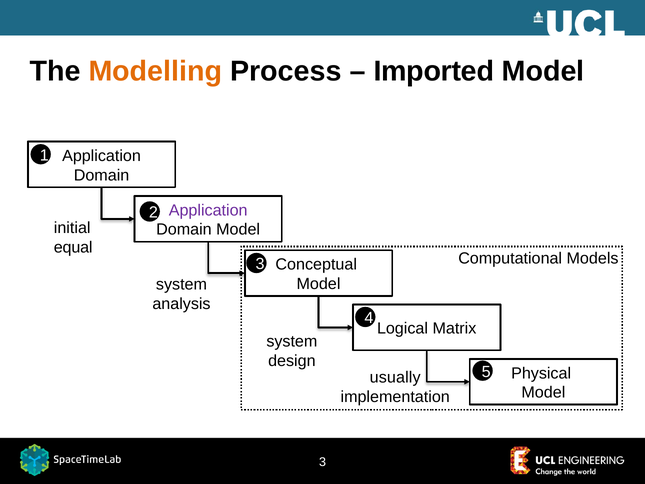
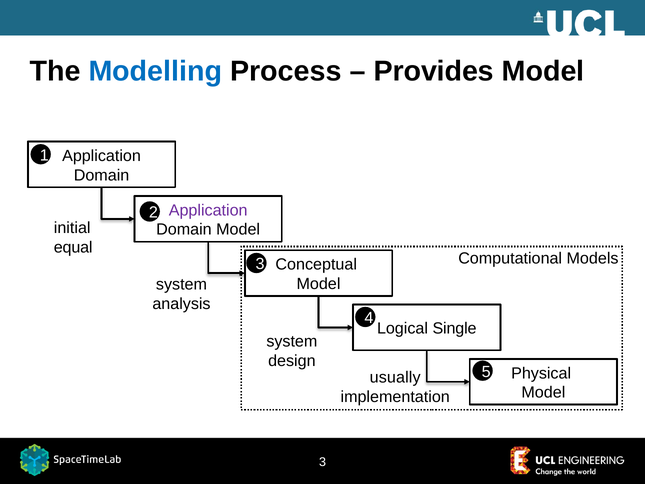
Modelling colour: orange -> blue (155, 71)
Imported: Imported -> Provides (434, 71)
Matrix: Matrix -> Single (455, 328)
